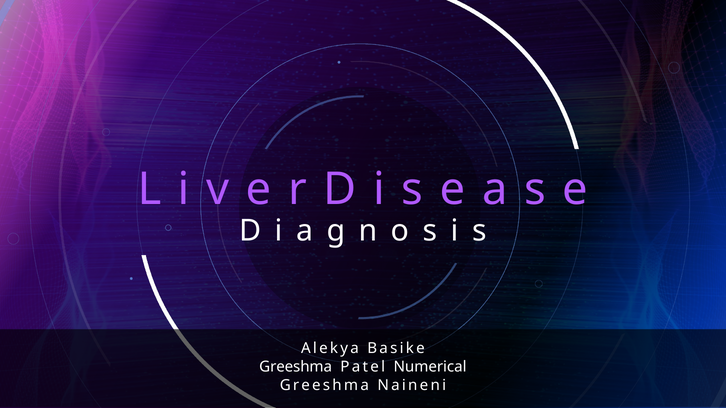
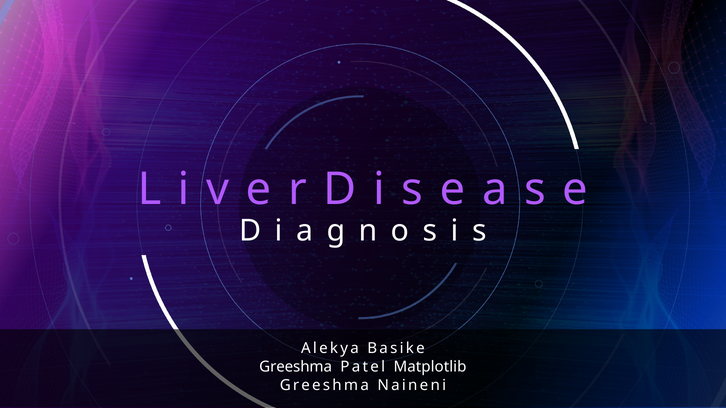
Numerical: Numerical -> Matplotlib (430, 367)
